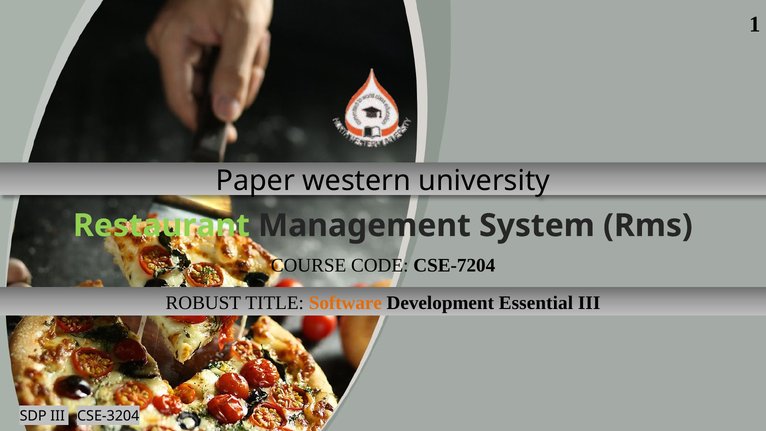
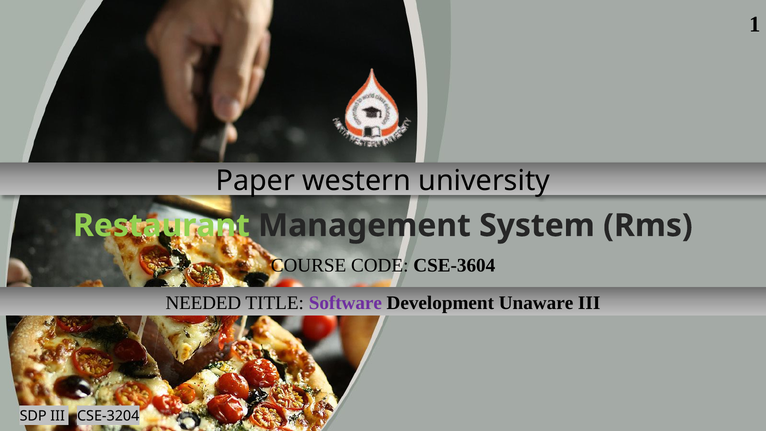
CSE-7204: CSE-7204 -> CSE-3604 (454, 265)
ROBUST: ROBUST -> NEEDED (203, 303)
Software colour: orange -> purple (345, 303)
Essential: Essential -> Unaware (536, 303)
